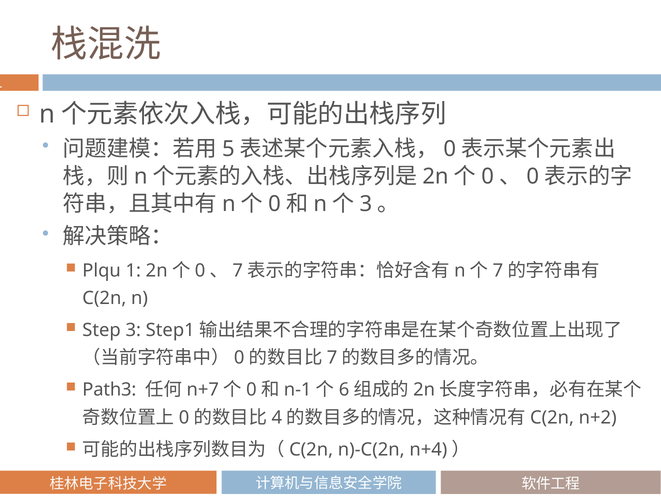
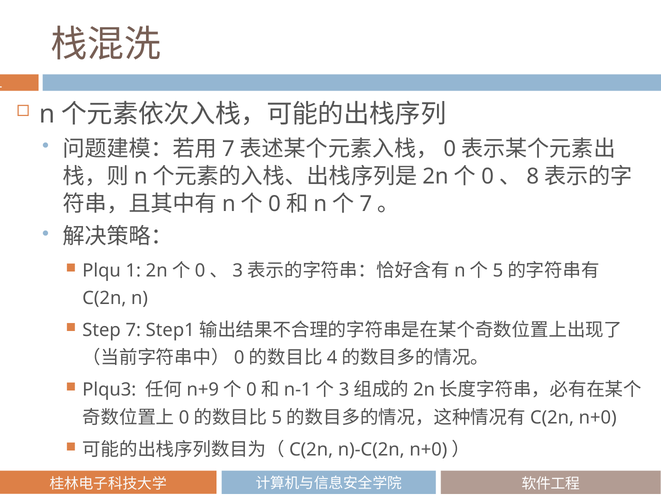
5: 5 -> 7 (228, 149)
0: 0 -> 8 (533, 176)
3: 3 -> 7 (366, 204)
7: 7 -> 3 (238, 270)
7: 7 -> 5 (498, 270)
Step 3: 3 -> 7 (133, 330)
7: 7 -> 4 (332, 358)
Path3: Path3 -> Plqu3 (109, 390)
n+7: n+7 -> n+9 (203, 390)
6: 6 -> 3 (344, 390)
4: 4 -> 5 (277, 417)
n+2: n+2 -> n+0 (598, 417)
n)-C(2n n+4: n+4 -> n+0 (428, 449)
